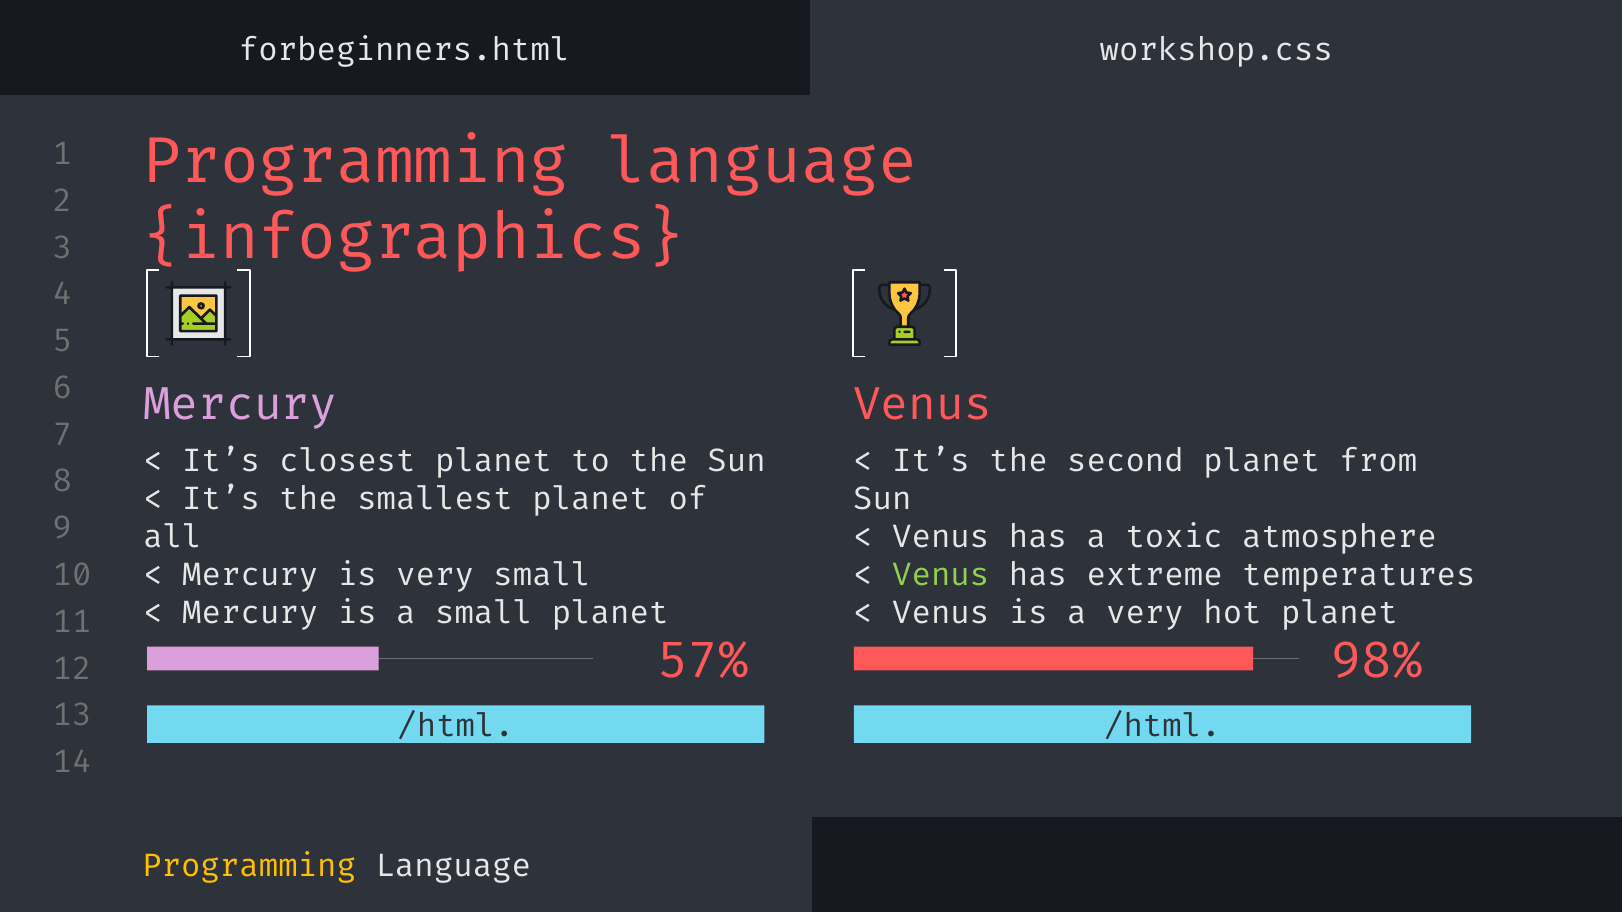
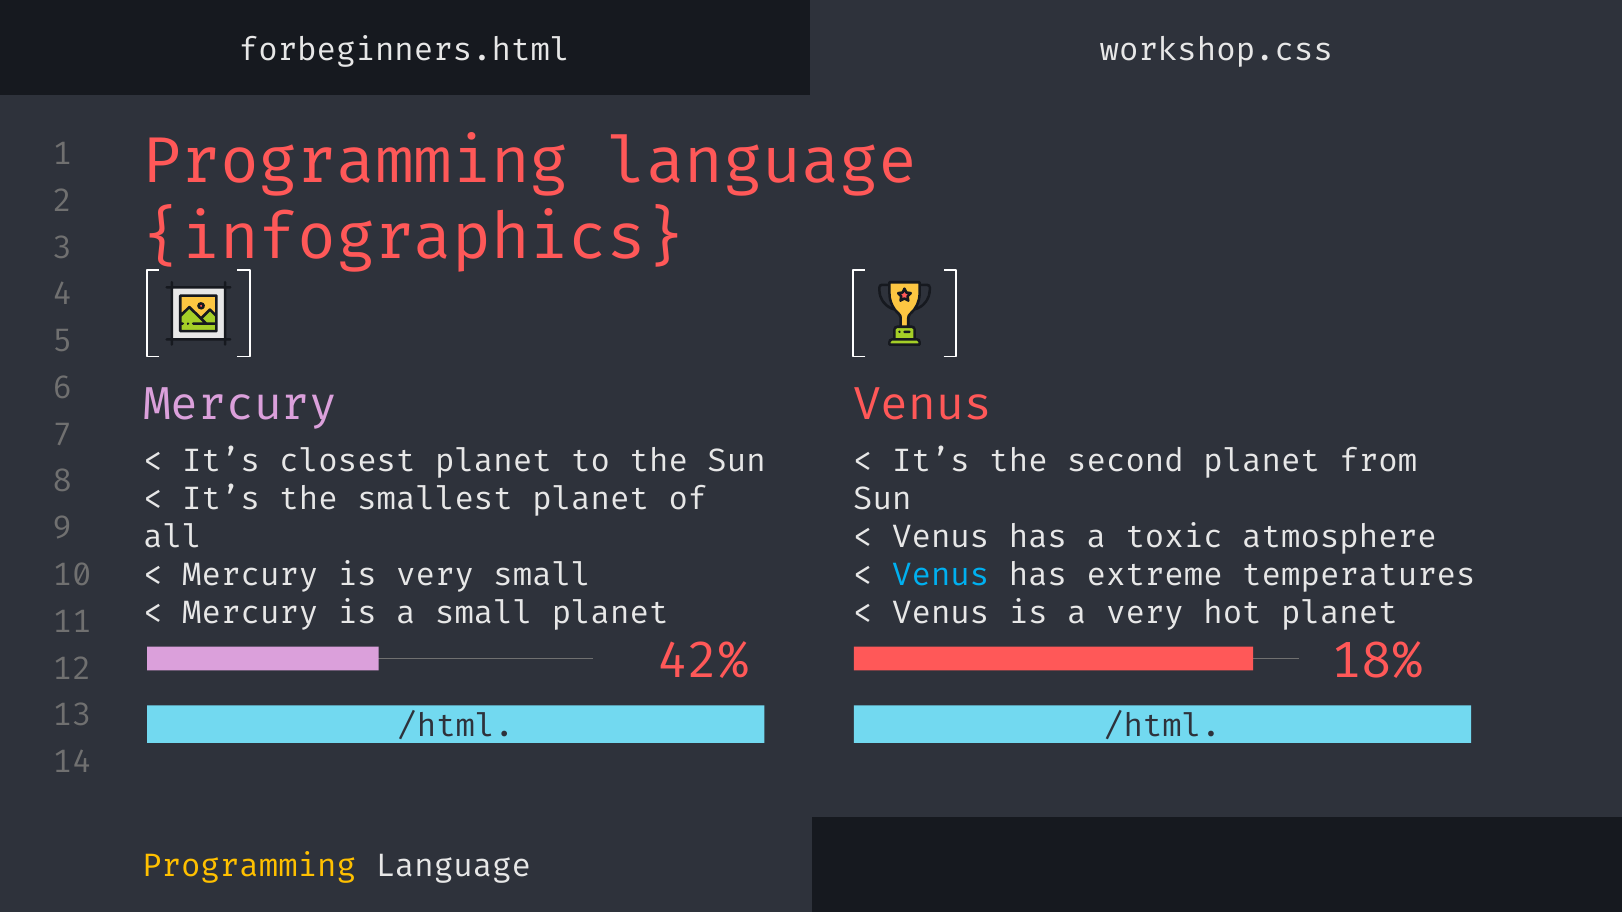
Venus colour: light green -> light blue (941, 575)
57%: 57% -> 42% (703, 661)
98%: 98% -> 18% (1377, 661)
